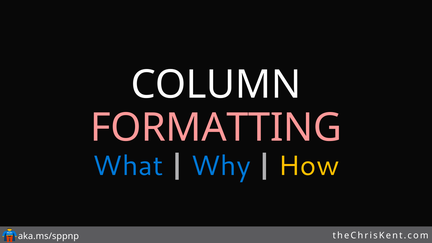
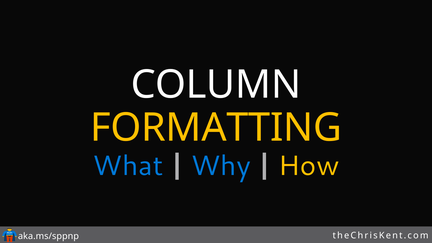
FORMATTING colour: pink -> yellow (216, 128)
